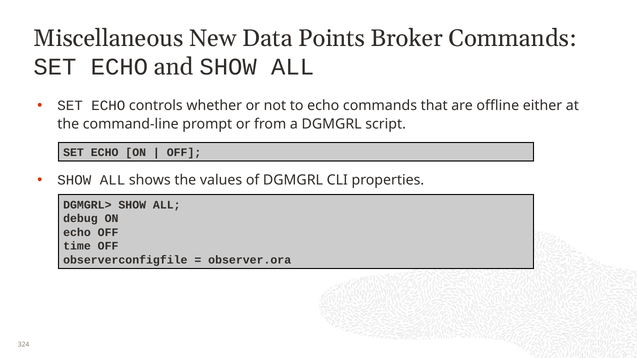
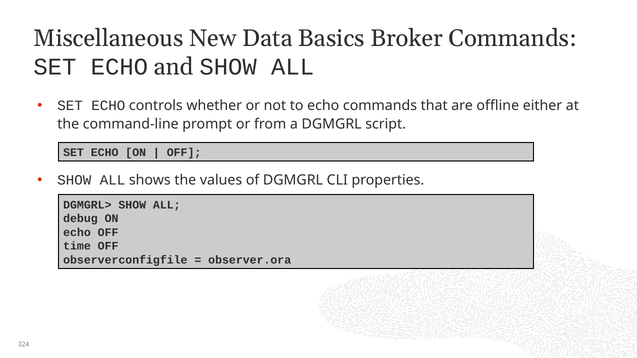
Points: Points -> Basics (332, 38)
